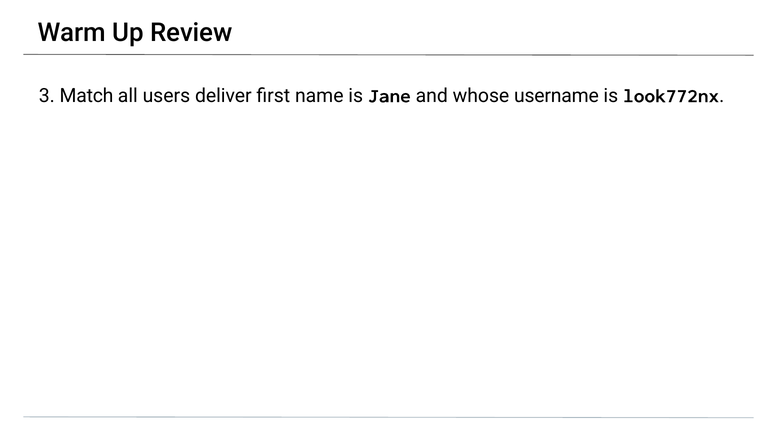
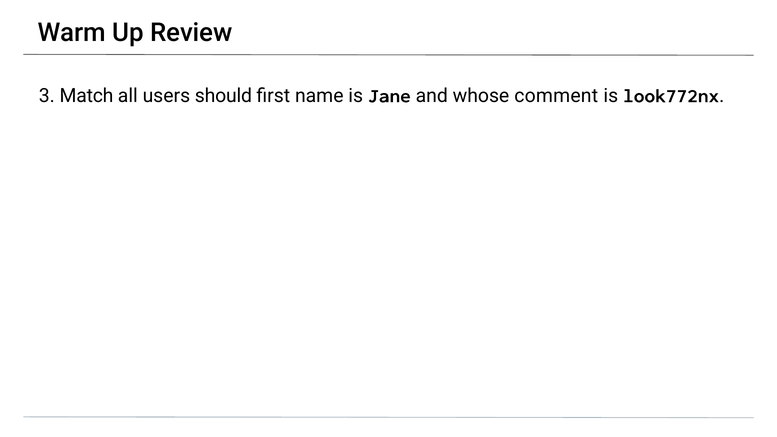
deliver: deliver -> should (223, 96)
username: username -> comment (556, 96)
